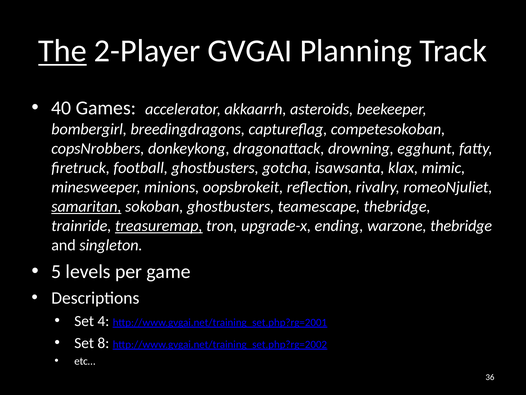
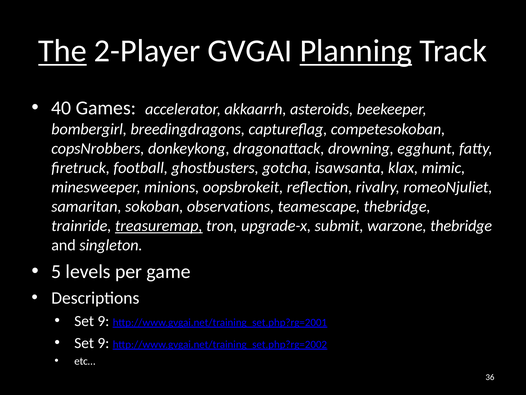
Planning underline: none -> present (356, 51)
samaritan underline: present -> none (86, 206)
sokoban ghostbusters: ghostbusters -> observations (231, 206)
ending: ending -> submit (339, 226)
4: 4 -> 9 (103, 321)
8: 8 -> 9 (103, 343)
